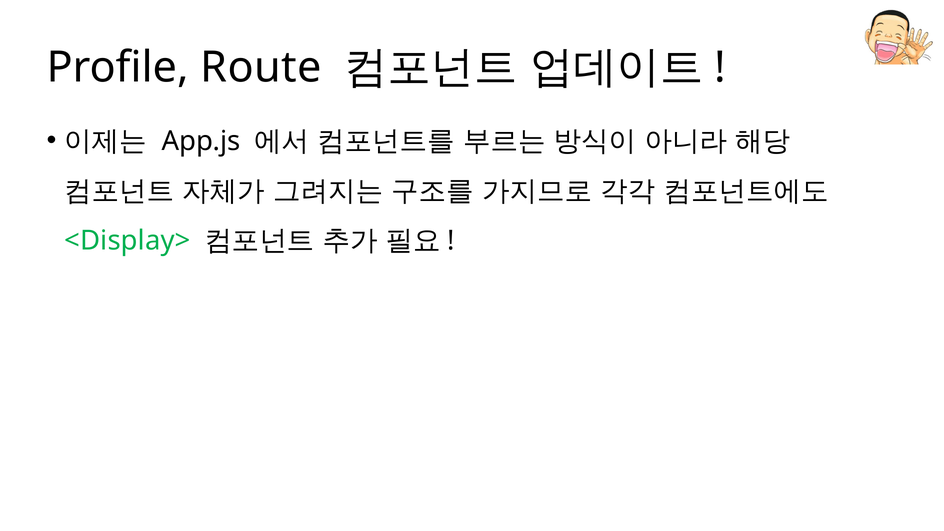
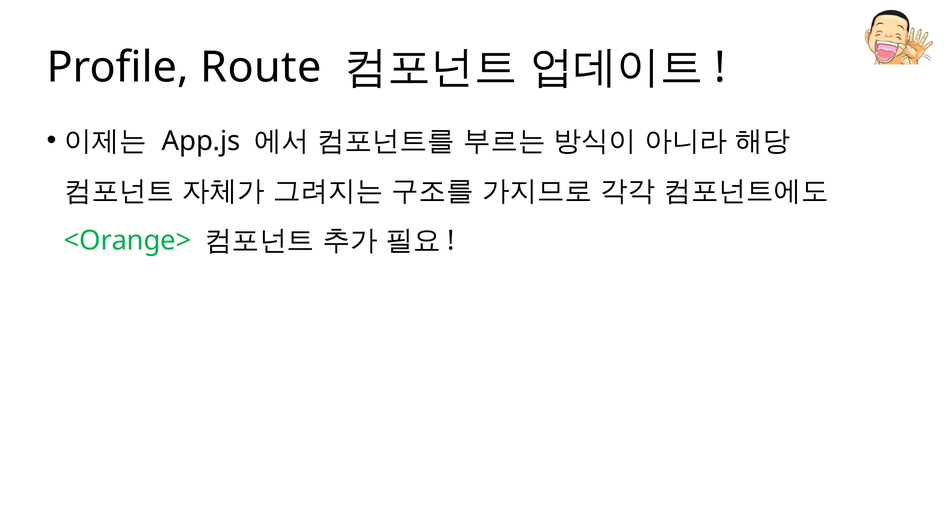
<Display>: <Display> -> <Orange> (128, 241)
